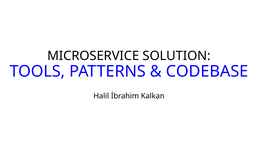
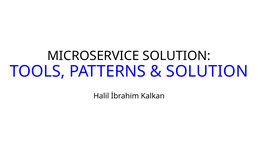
CODEBASE: CODEBASE -> SOLUTION (207, 72)
